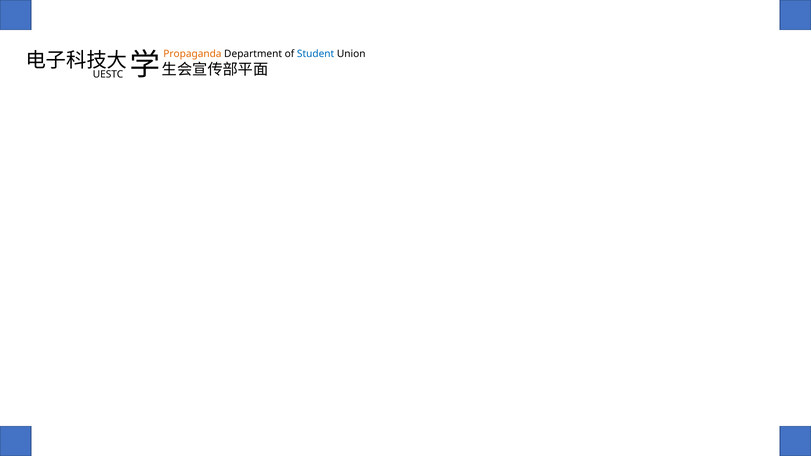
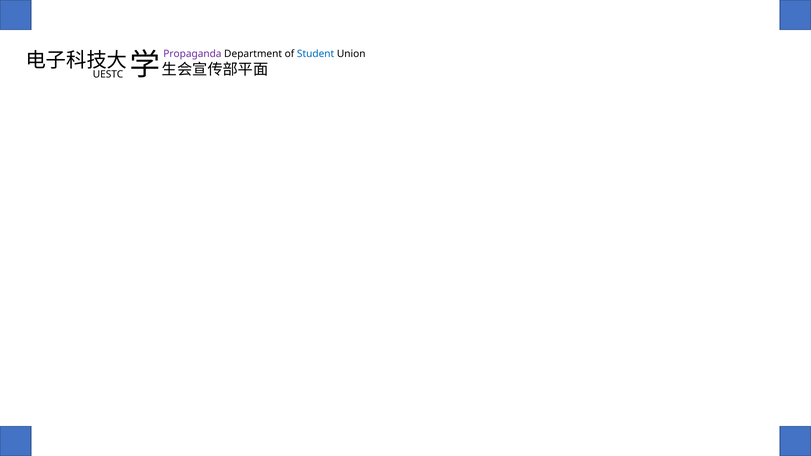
Propaganda colour: orange -> purple (192, 54)
